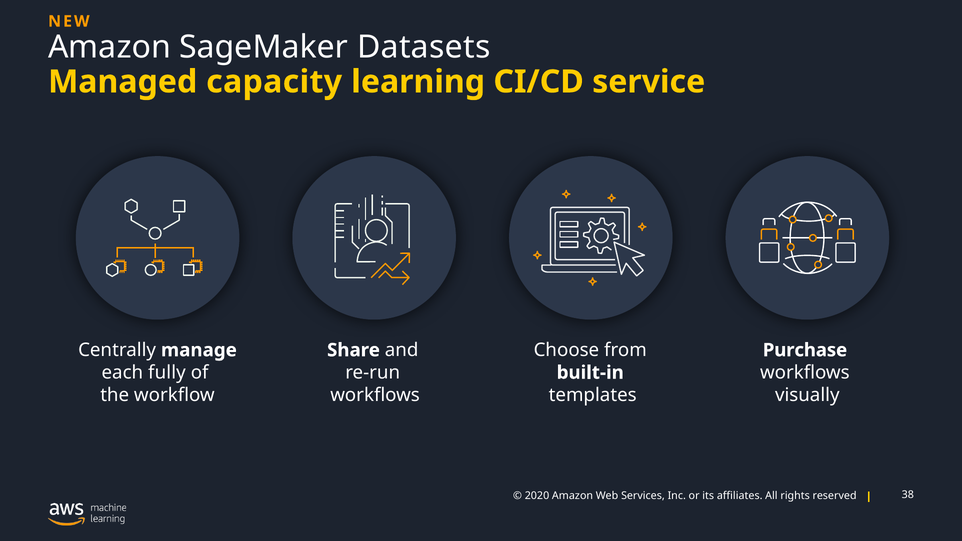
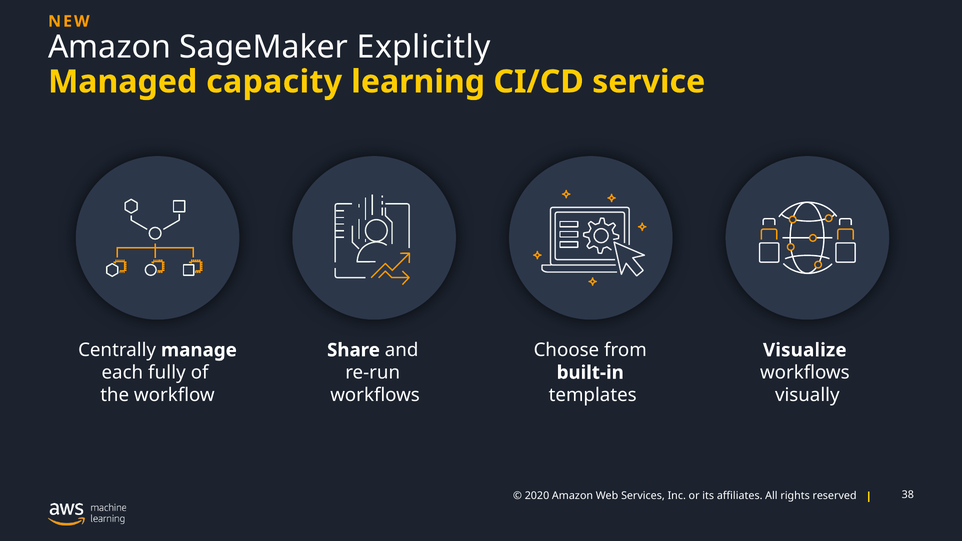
Datasets: Datasets -> Explicitly (424, 47)
Purchase: Purchase -> Visualize (805, 350)
